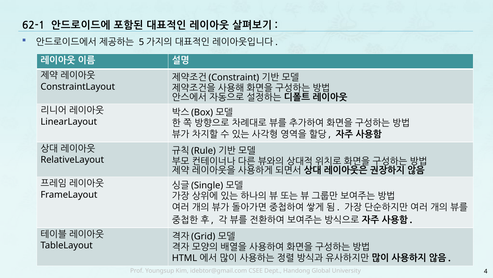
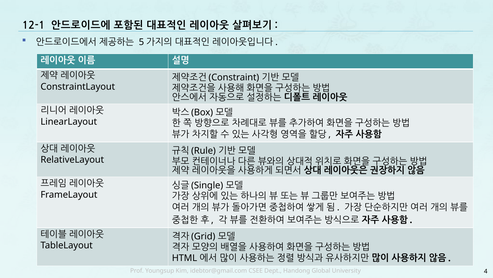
62-1: 62-1 -> 12-1 (34, 25)
